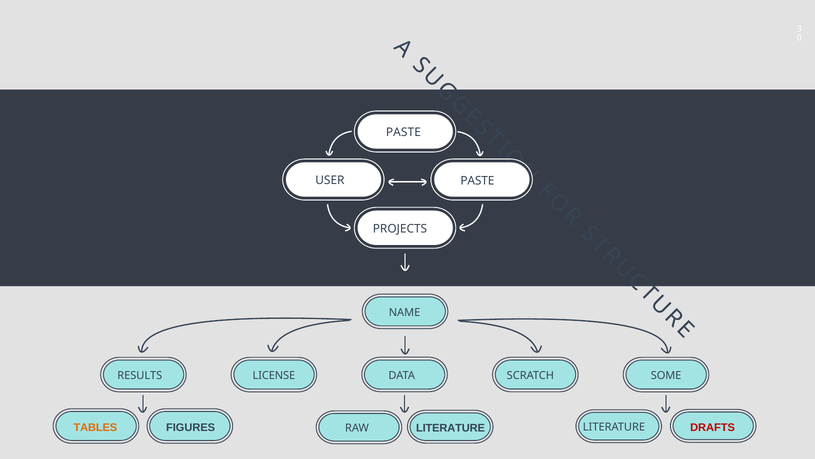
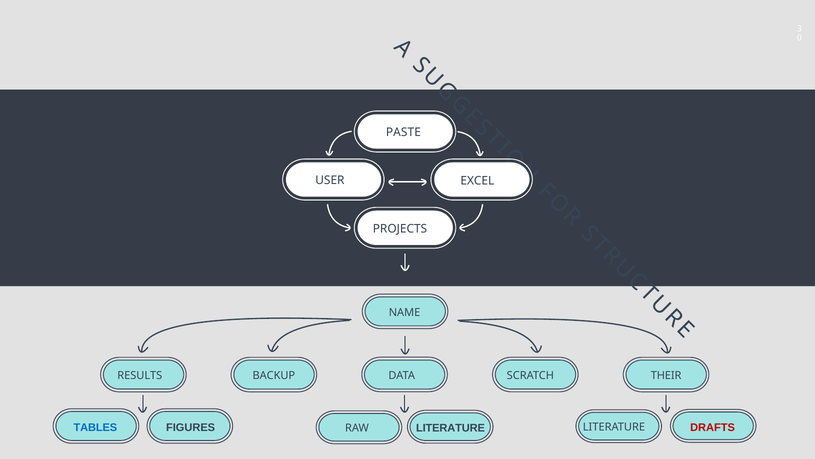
USER PASTE: PASTE -> EXCEL (477, 181)
LICENSE: LICENSE -> BACKUP (274, 375)
SOME: SOME -> THEIR (666, 375)
TABLES colour: orange -> blue (95, 427)
